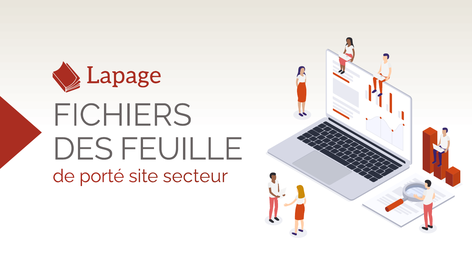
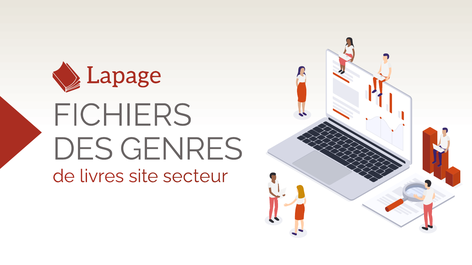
FEUILLE: FEUILLE -> GENRES (181, 149)
porté: porté -> livres (102, 176)
